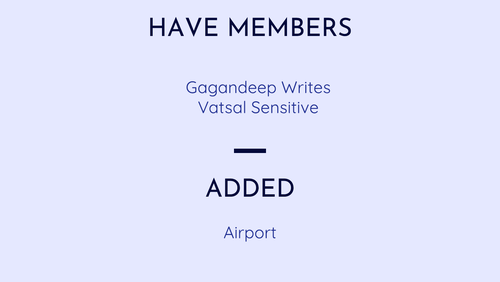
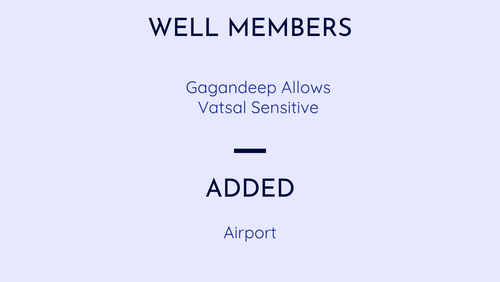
HAVE: HAVE -> WELL (183, 28)
Writes: Writes -> Allows (306, 87)
